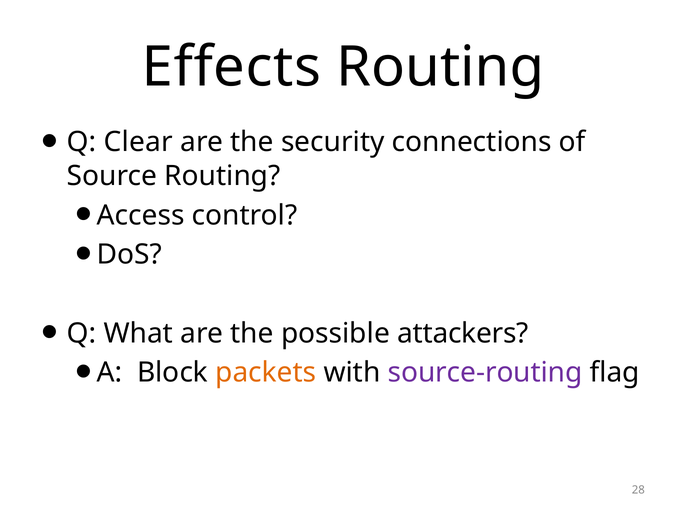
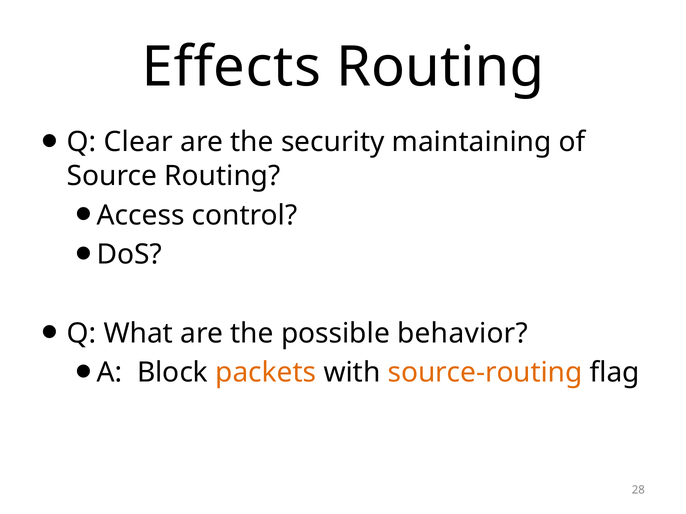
connections: connections -> maintaining (472, 142)
attackers: attackers -> behavior (463, 334)
source-routing colour: purple -> orange (485, 373)
